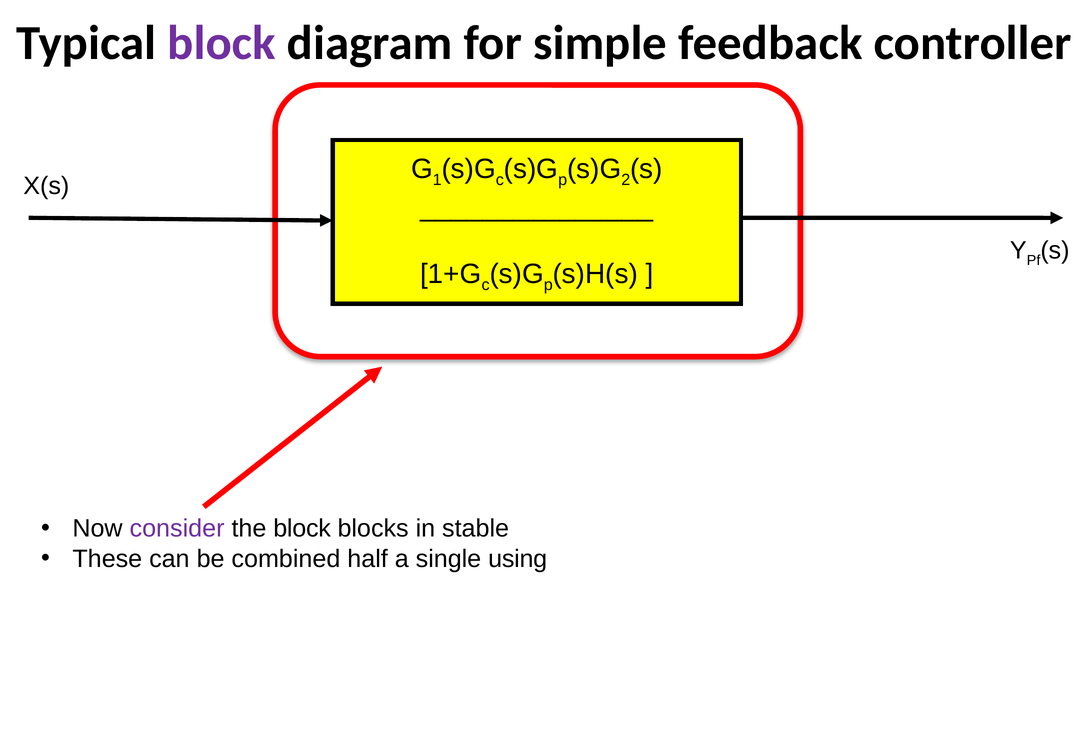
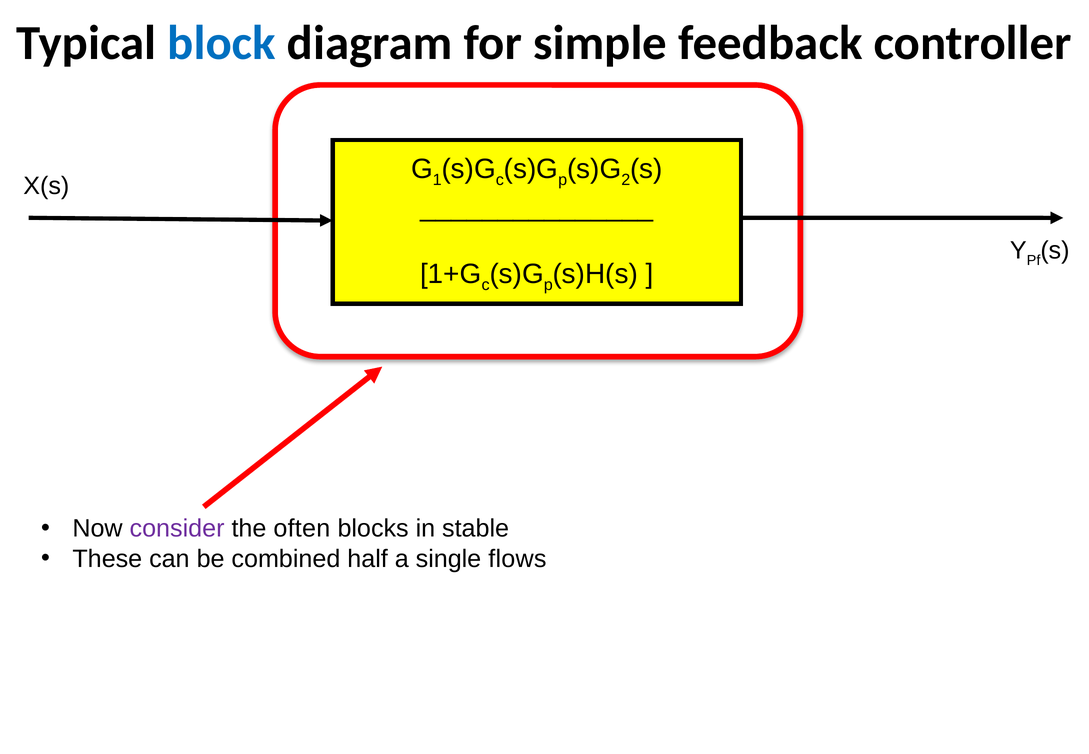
block colour: purple -> blue (222, 43)
the block: block -> often (302, 529)
using: using -> flows (517, 559)
